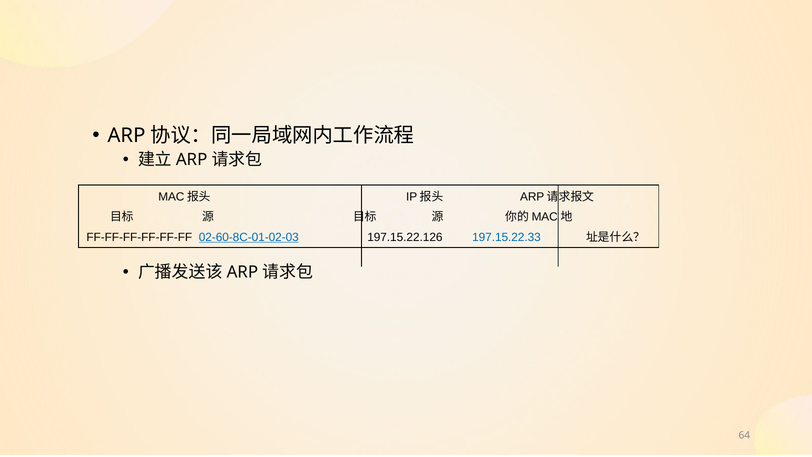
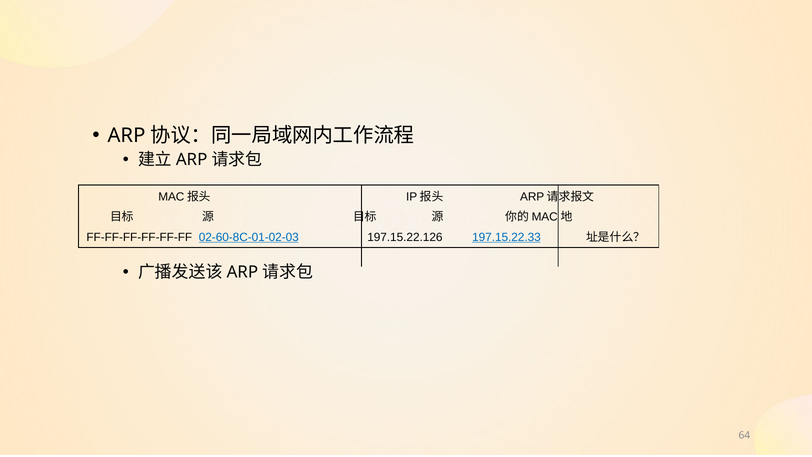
197.15.22.33 underline: none -> present (506, 237)
